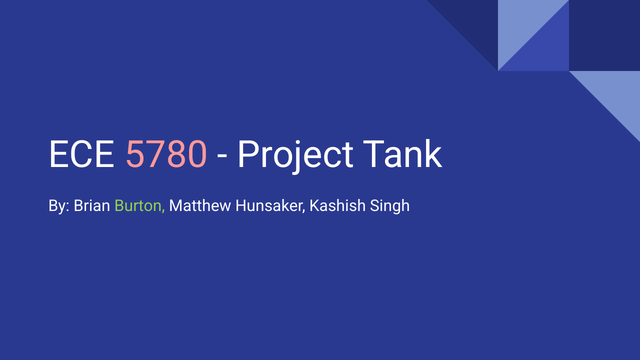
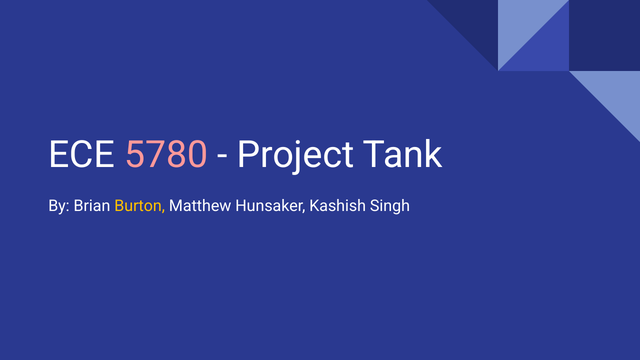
Burton colour: light green -> yellow (140, 206)
